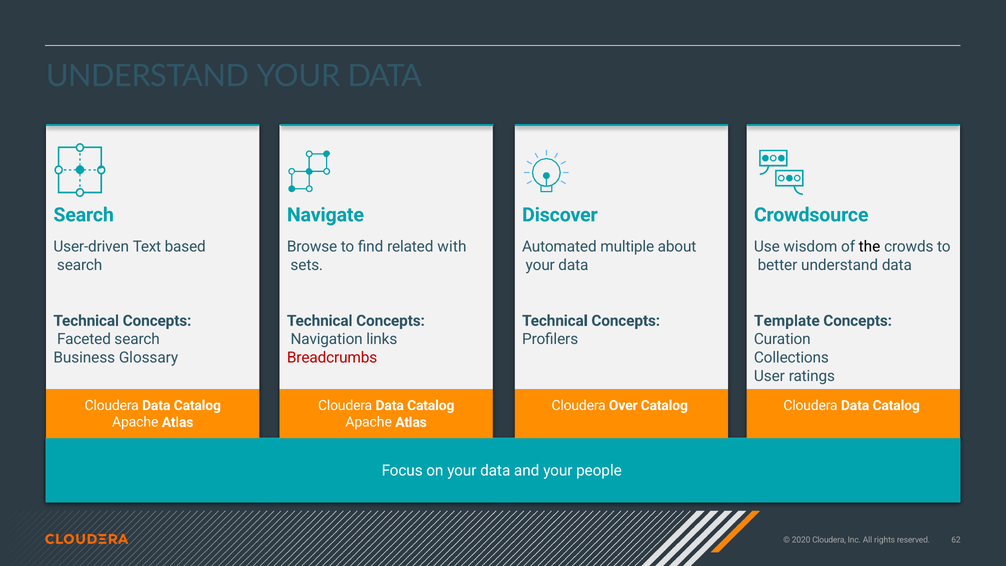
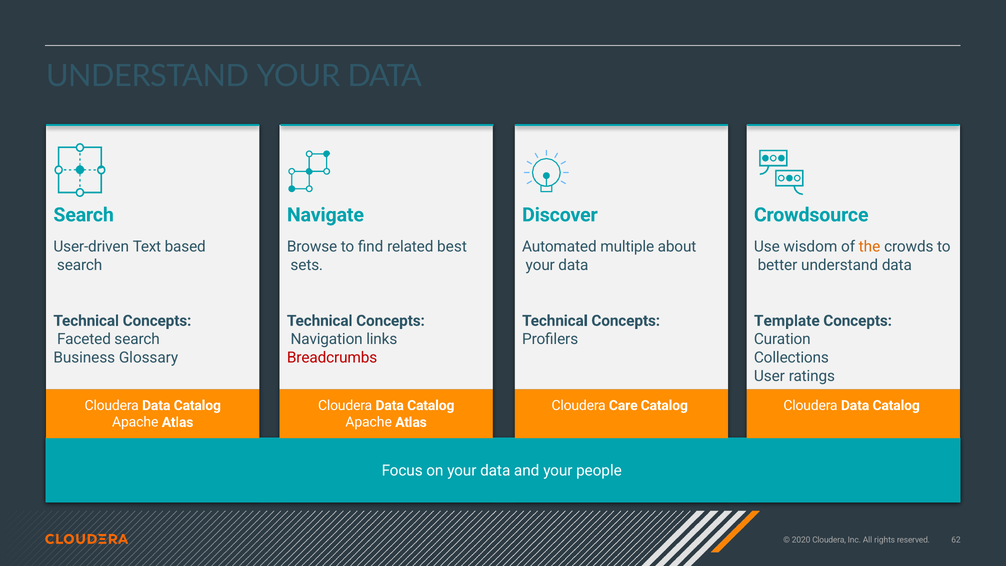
with: with -> best (452, 247)
the colour: black -> orange (869, 247)
Over: Over -> Care (623, 405)
